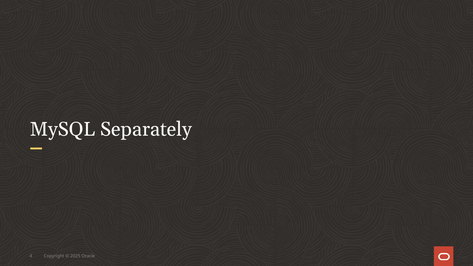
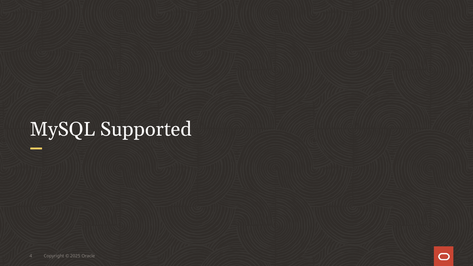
Separately: Separately -> Supported (146, 129)
